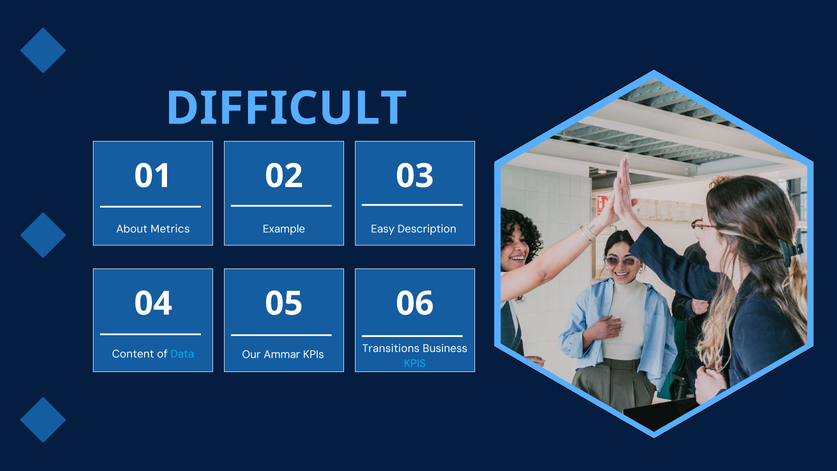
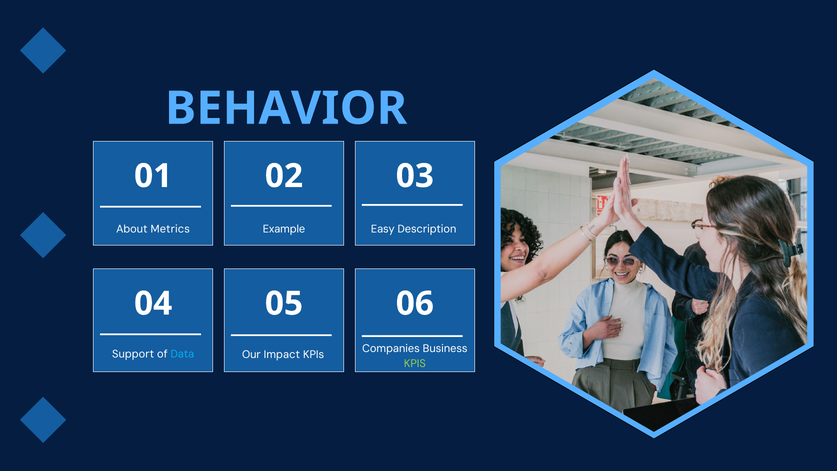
DIFFICULT: DIFFICULT -> BEHAVIOR (286, 108)
Transitions: Transitions -> Companies (391, 348)
Content: Content -> Support (133, 354)
Ammar: Ammar -> Impact (282, 355)
KPIS colour: light blue -> light green (415, 364)
